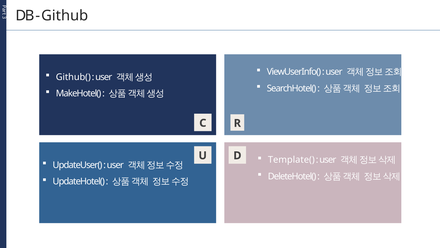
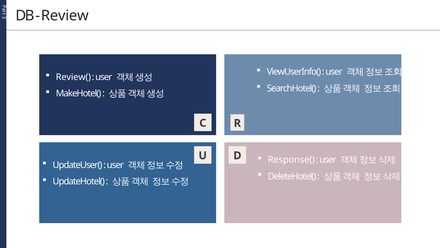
Github: Github -> Review (65, 15)
Github(: Github( -> Review( (73, 77)
Template(: Template( -> Response( (291, 160)
